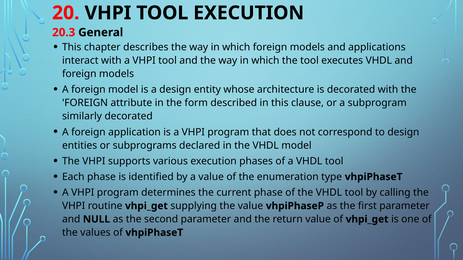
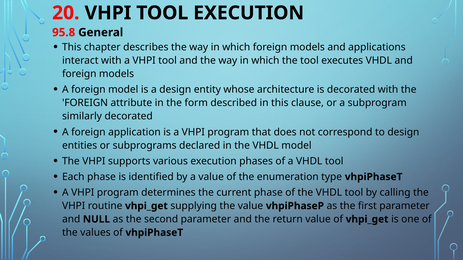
20.3: 20.3 -> 95.8 (64, 32)
